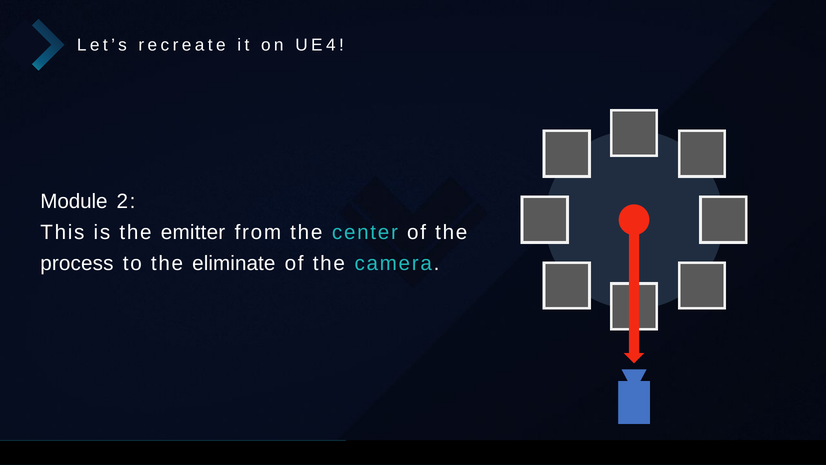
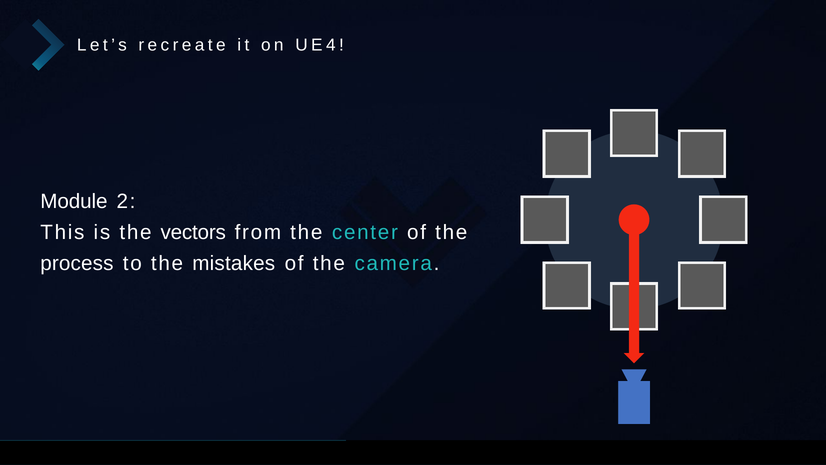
emitter: emitter -> vectors (193, 232)
eliminate: eliminate -> mistakes (234, 263)
